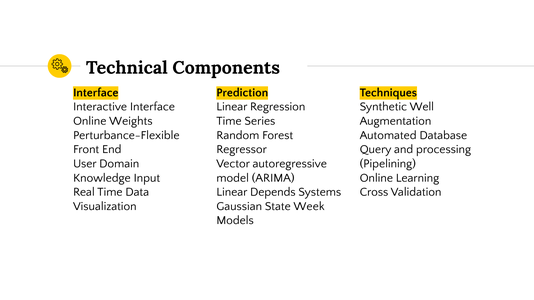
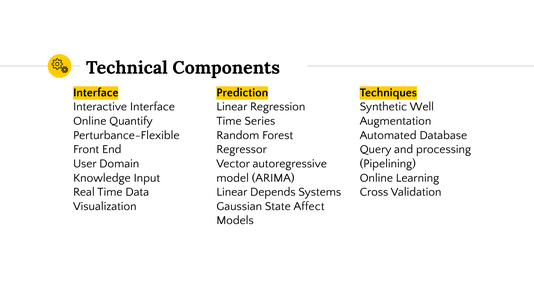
Weights: Weights -> Quantify (131, 121)
Week: Week -> Affect (309, 206)
